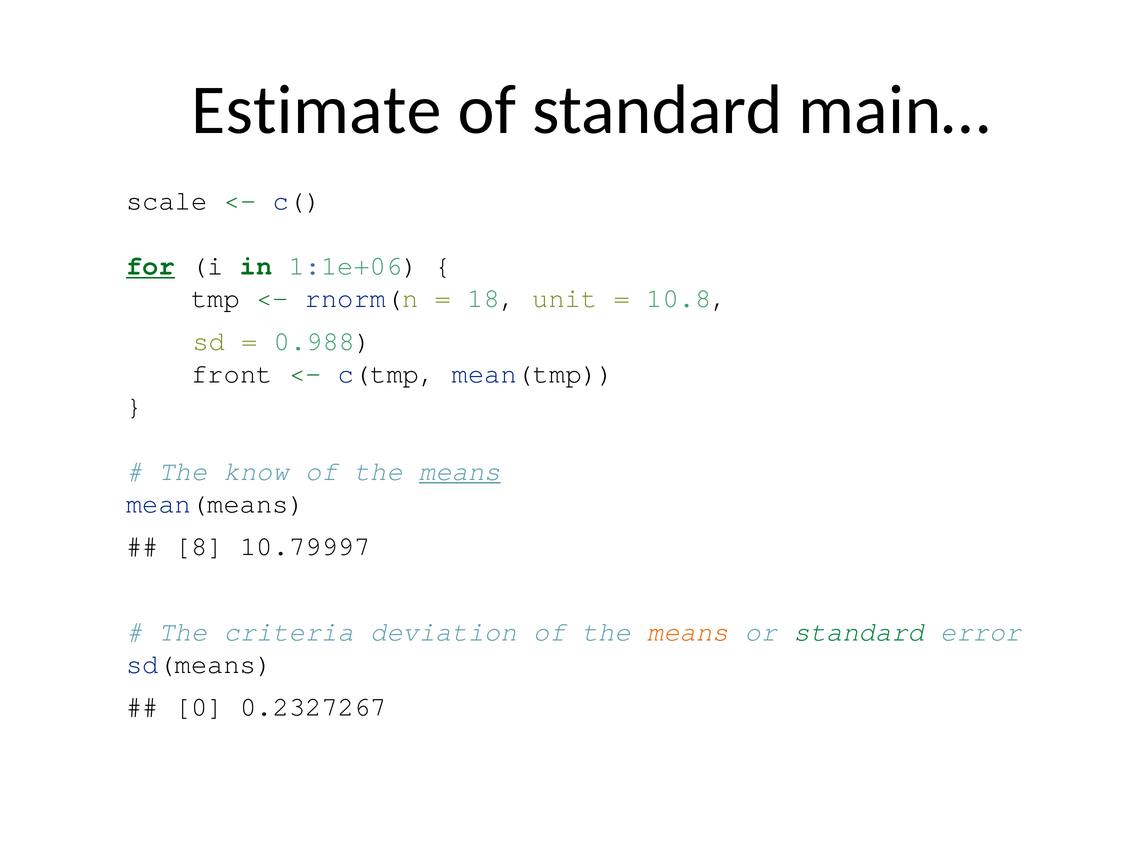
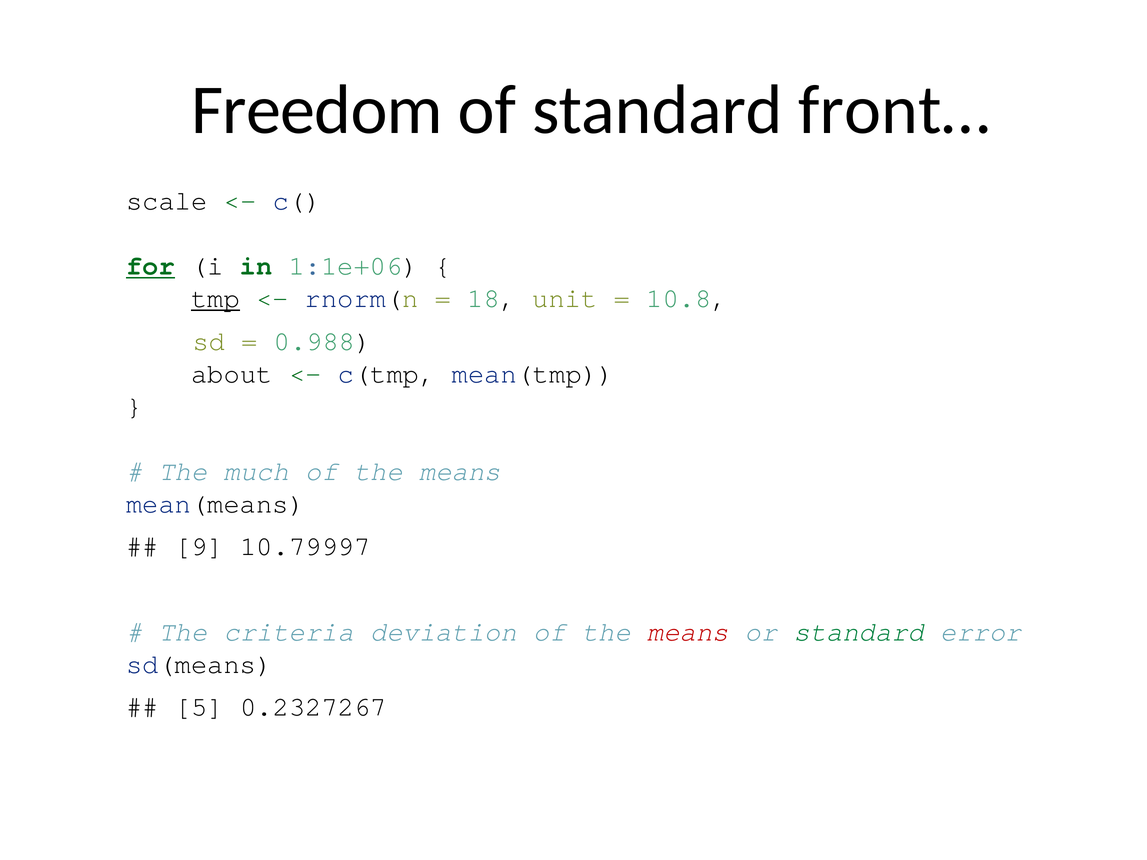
Estimate: Estimate -> Freedom (317, 110)
main…: main… -> front… (894, 110)
tmp underline: none -> present (216, 299)
front: front -> about (232, 374)
know: know -> much (256, 471)
means underline: present -> none (460, 471)
8: 8 -> 9 (199, 547)
means colour: orange -> red (688, 632)
0: 0 -> 5 (199, 707)
